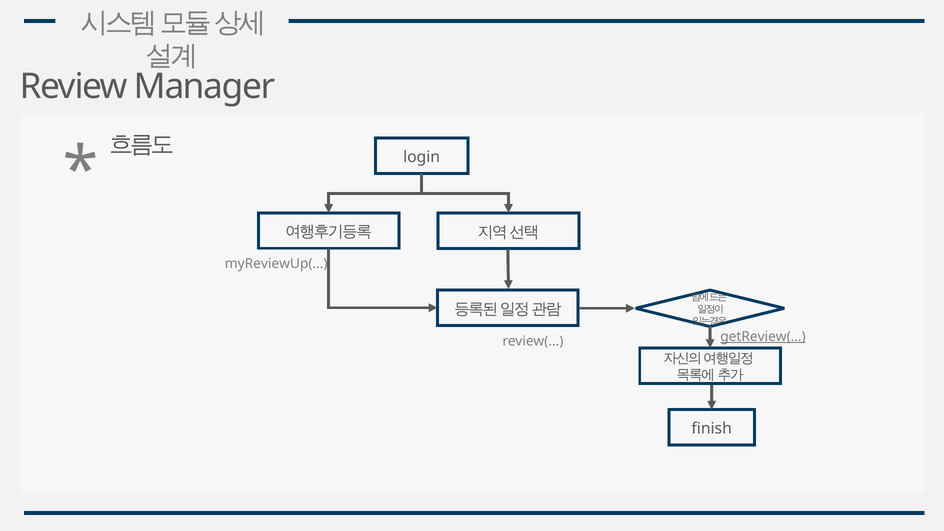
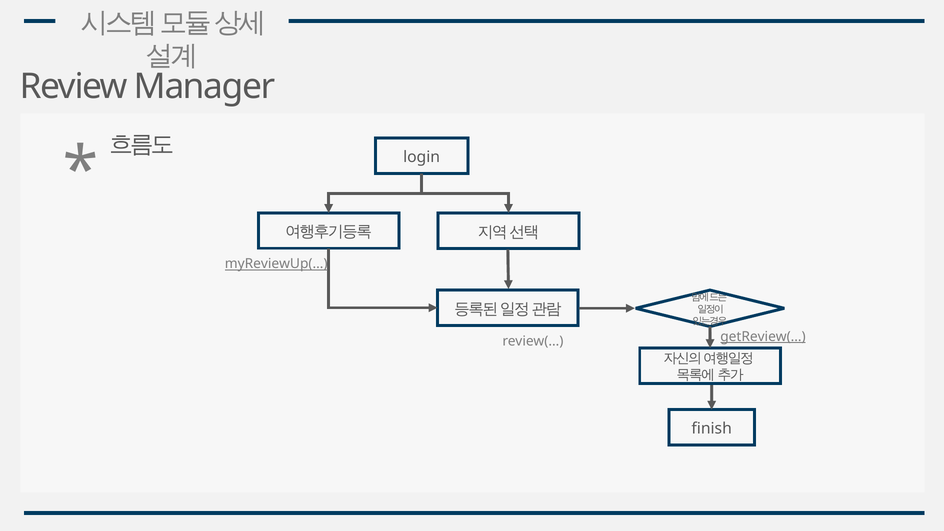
myReviewUp(… underline: none -> present (276, 264)
